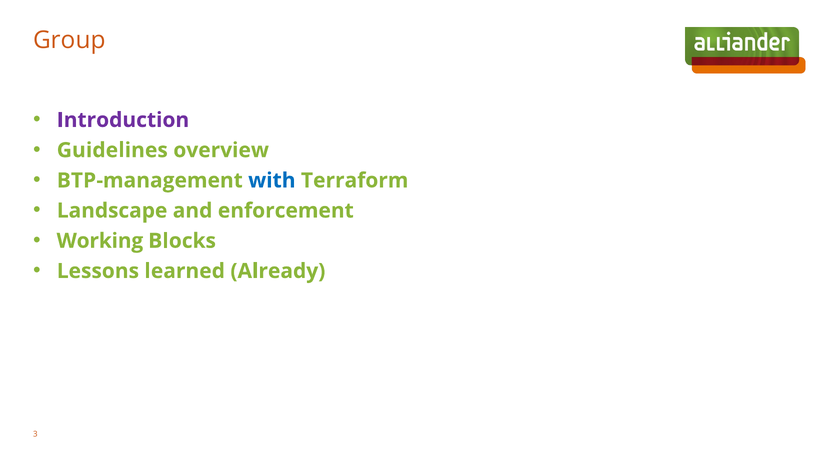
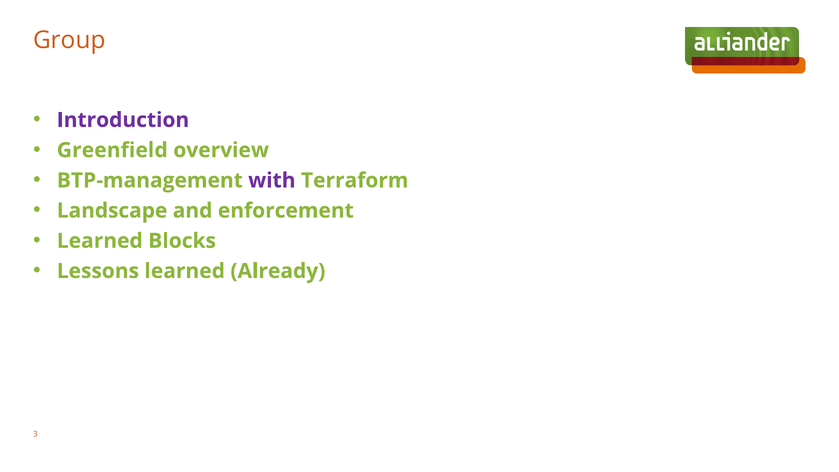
Guidelines: Guidelines -> Greenfield (112, 150)
with colour: blue -> purple (272, 180)
Working: Working -> Learned (100, 241)
